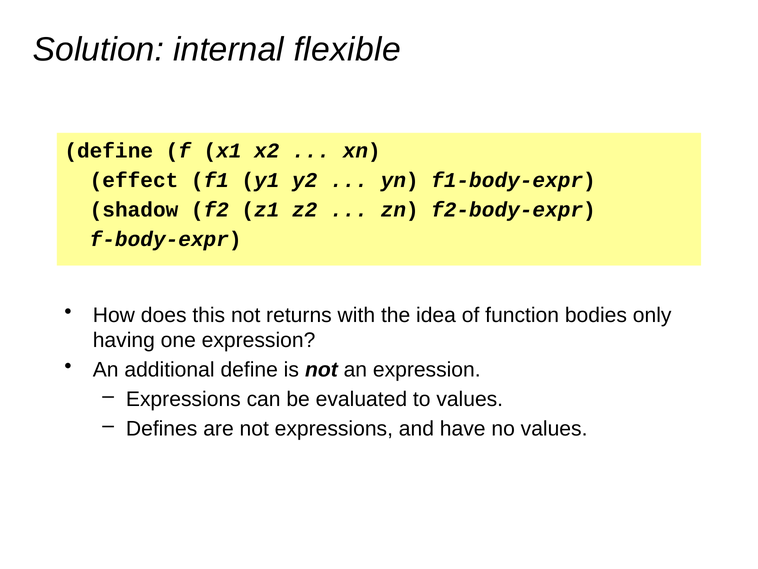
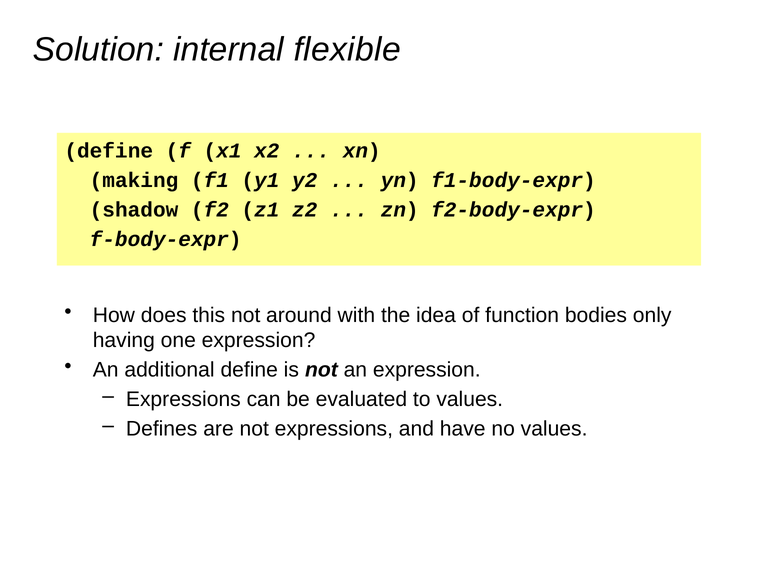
effect: effect -> making (134, 180)
returns: returns -> around (299, 315)
